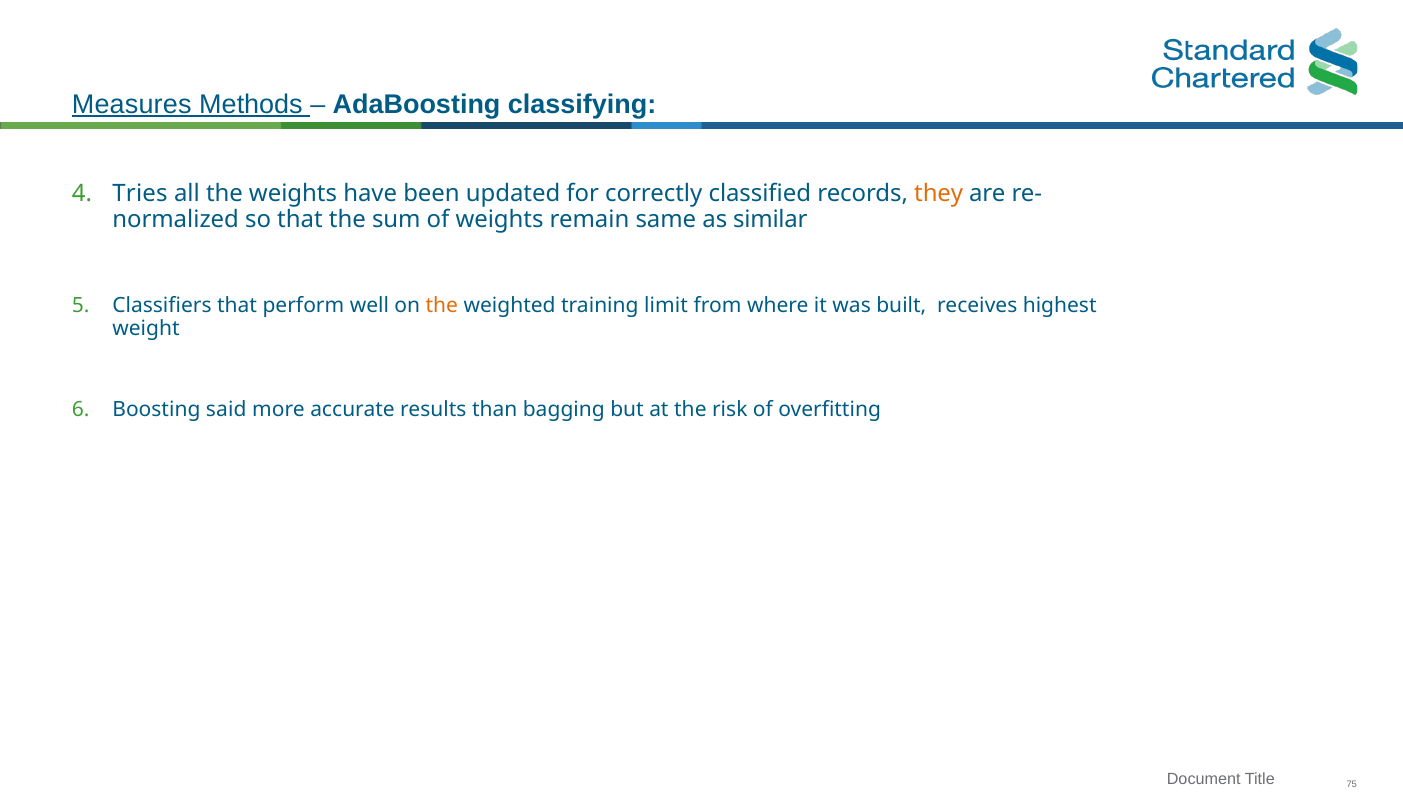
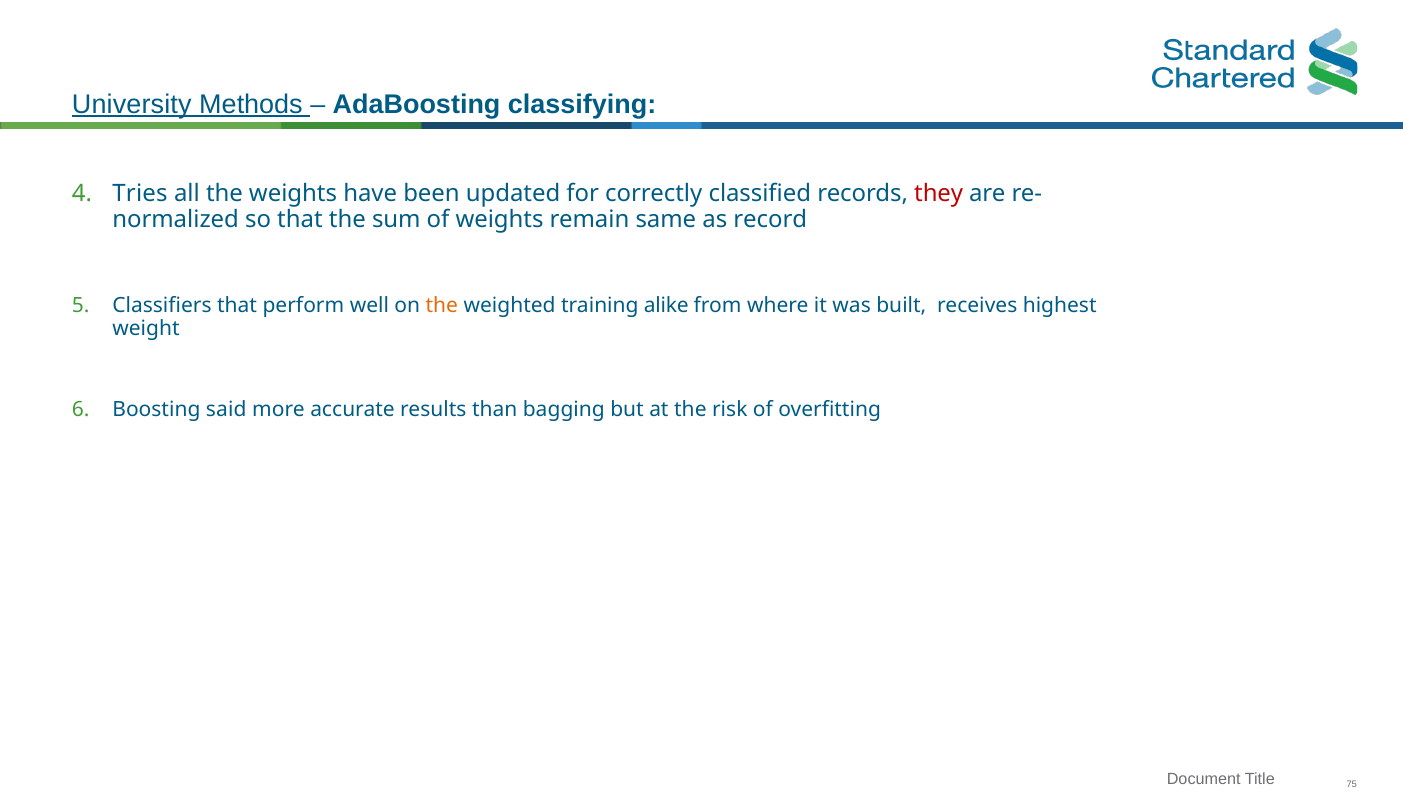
Measures: Measures -> University (132, 104)
they colour: orange -> red (939, 194)
similar: similar -> record (770, 220)
limit: limit -> alike (666, 306)
